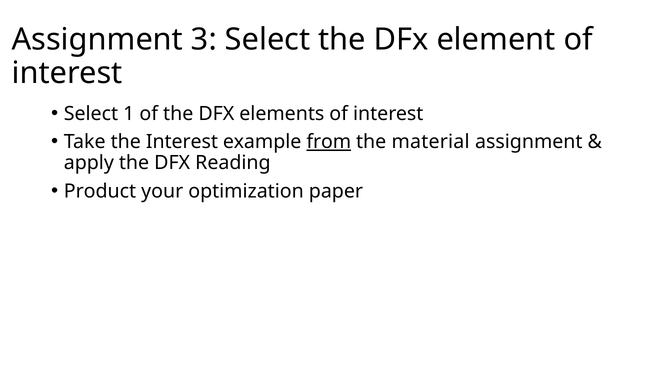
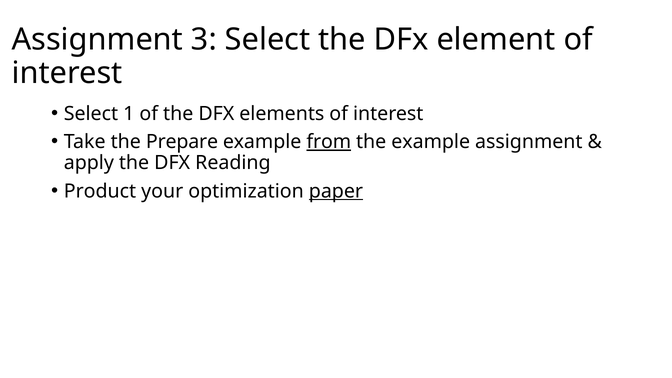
the Interest: Interest -> Prepare (182, 142)
the material: material -> example (431, 142)
paper underline: none -> present (336, 191)
